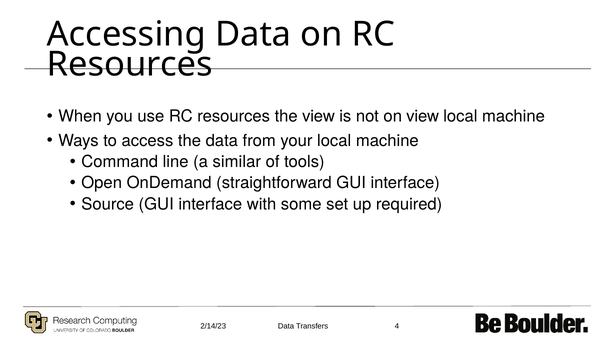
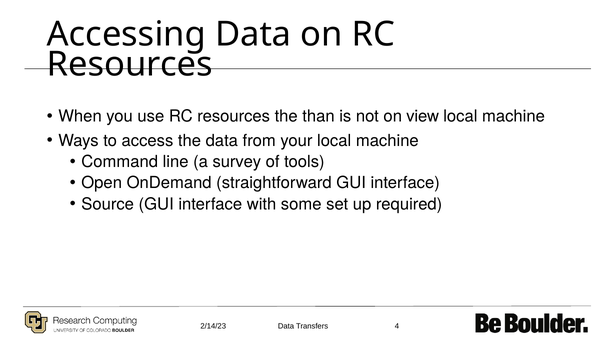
the view: view -> than (318, 116)
similar: similar -> survey (237, 162)
